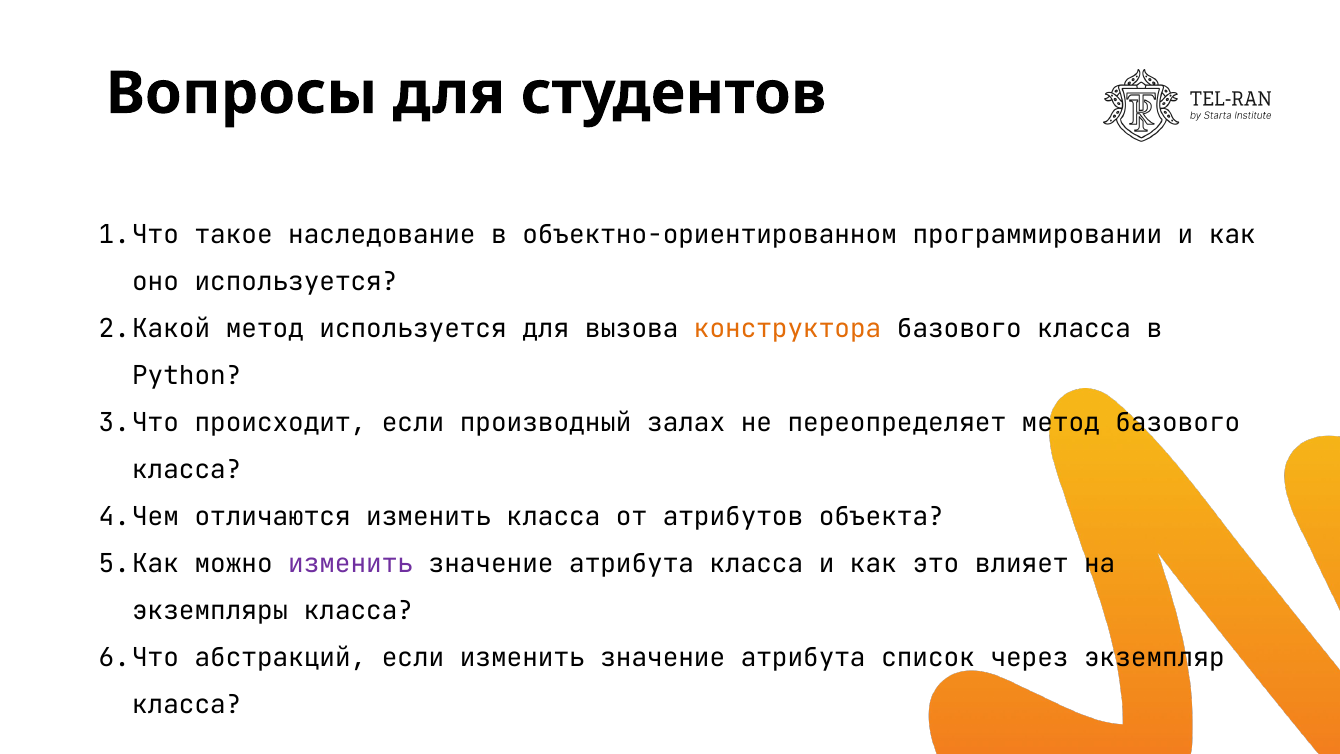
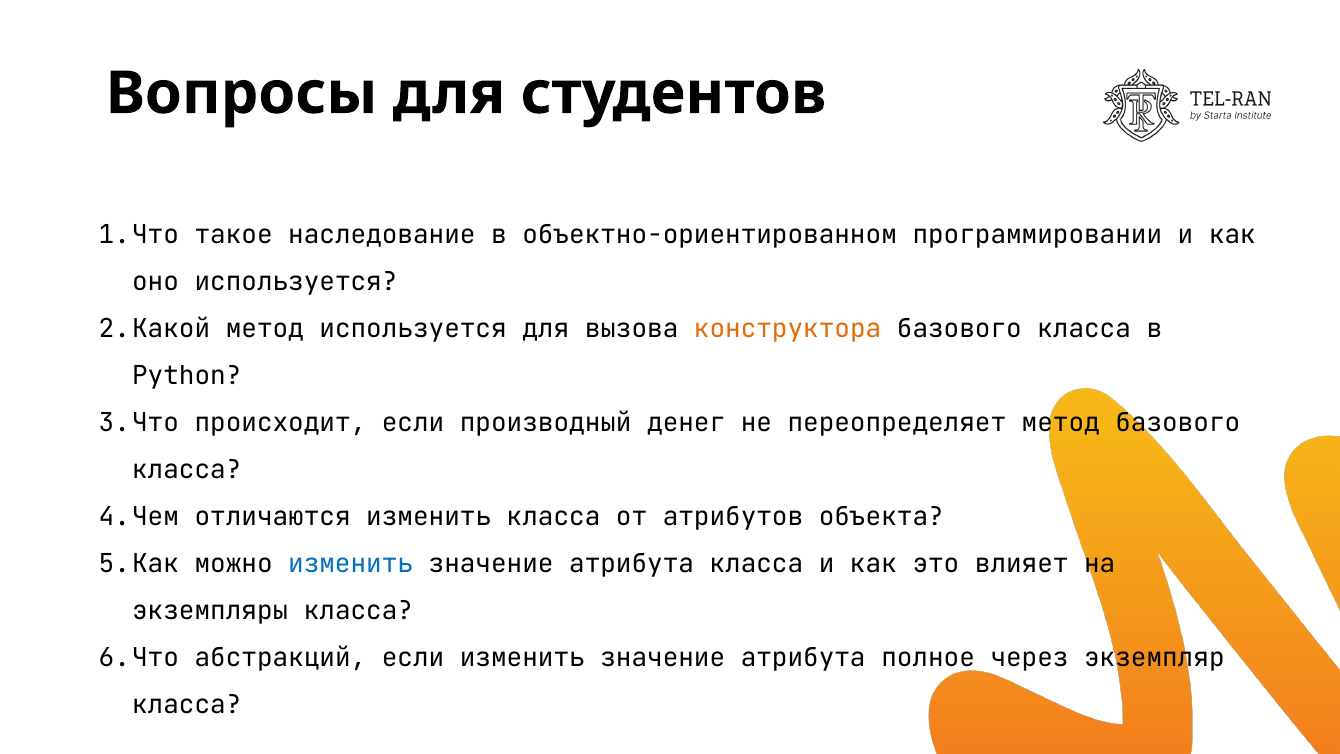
залах: залах -> денег (686, 423)
изменить colour: purple -> blue (351, 564)
список: список -> полное (928, 658)
